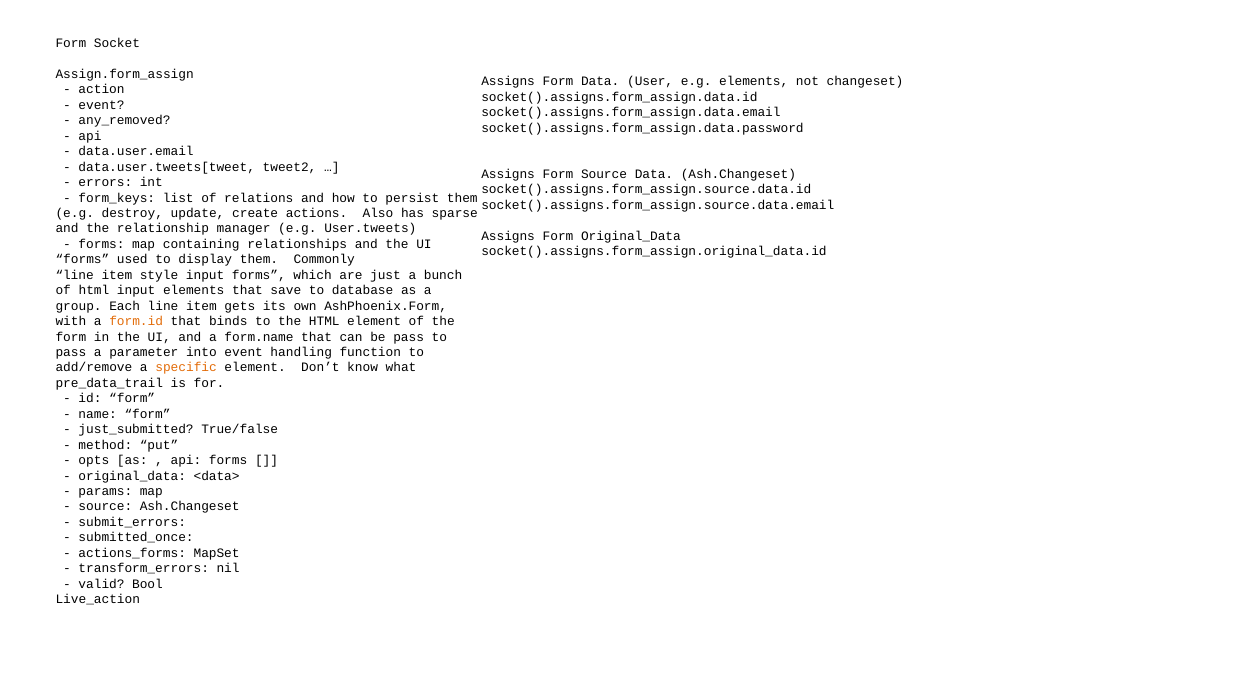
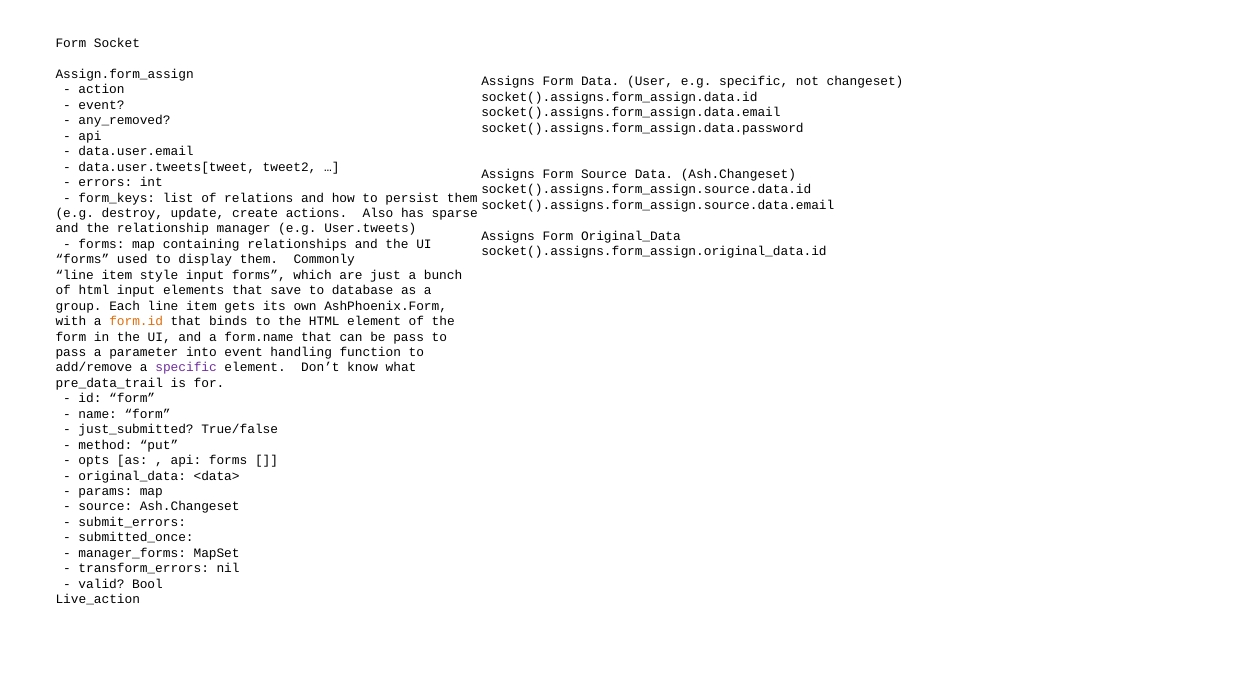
e.g elements: elements -> specific (754, 81)
specific colour: orange -> purple (186, 367)
actions_forms: actions_forms -> manager_forms (132, 553)
